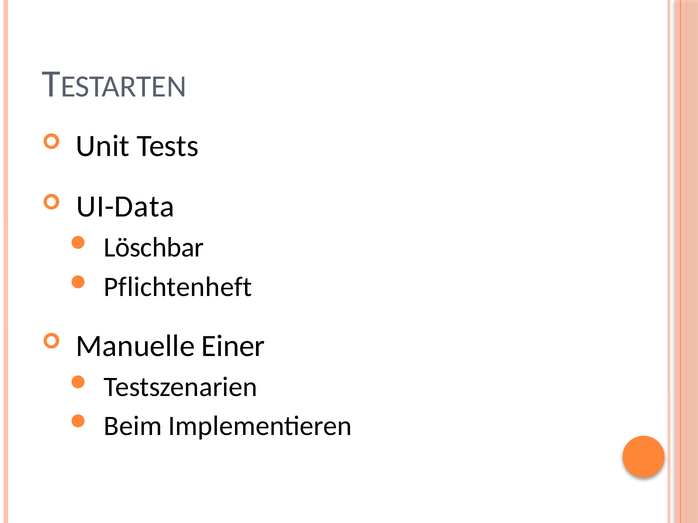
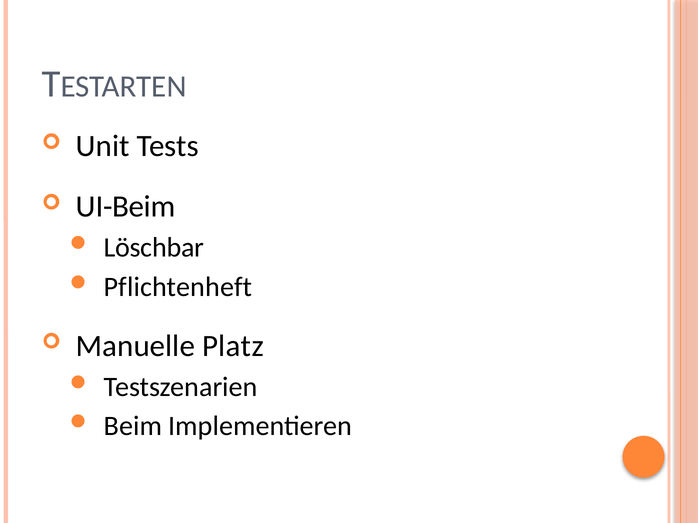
UI-Data: UI-Data -> UI-Beim (126, 207)
Einer: Einer -> Platz (233, 346)
